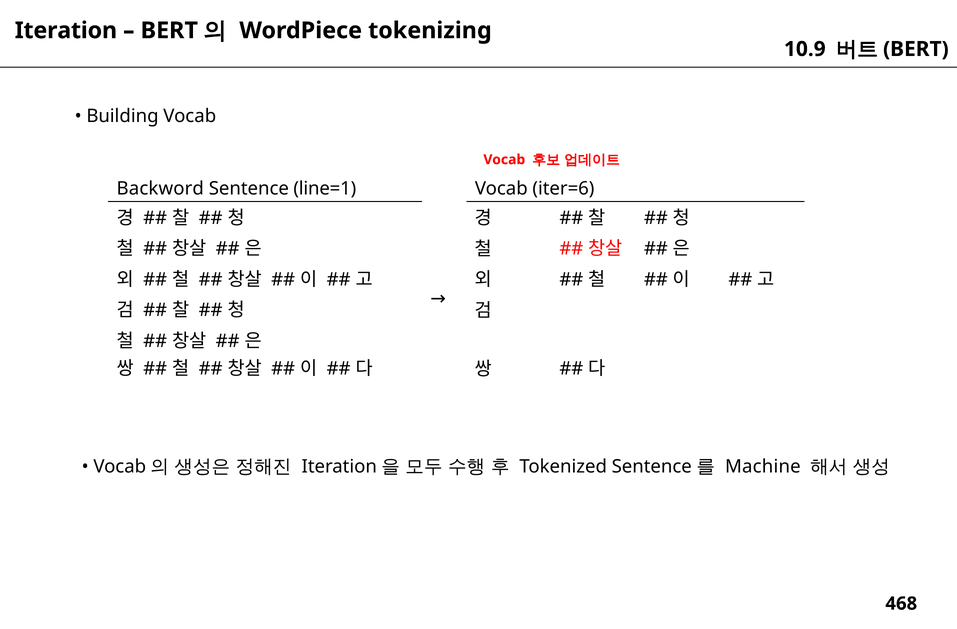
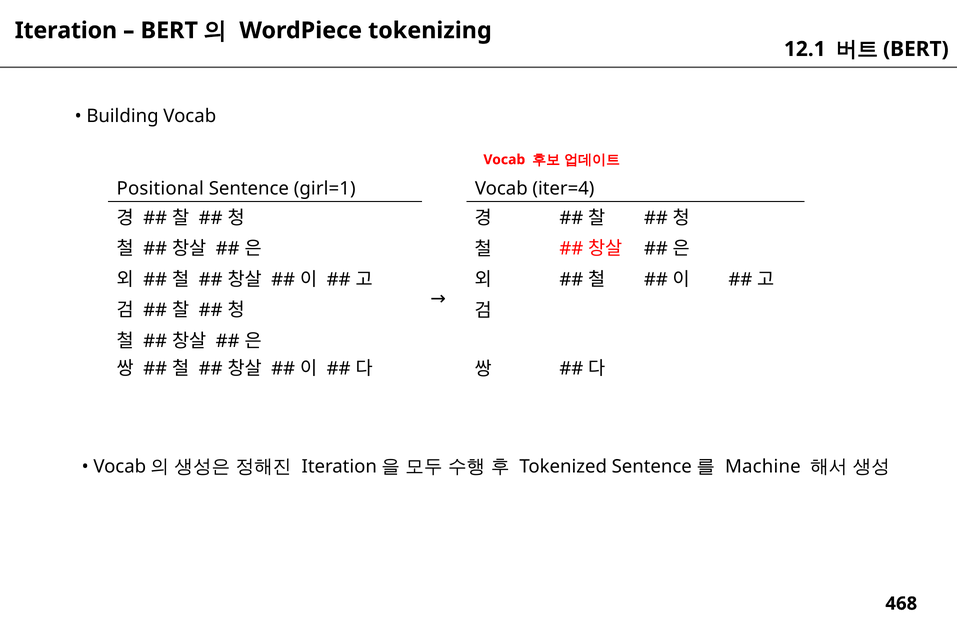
10.9: 10.9 -> 12.1 (805, 49)
Backword: Backword -> Positional (160, 189)
line=1: line=1 -> girl=1 (325, 189)
iter=6: iter=6 -> iter=4 (563, 189)
